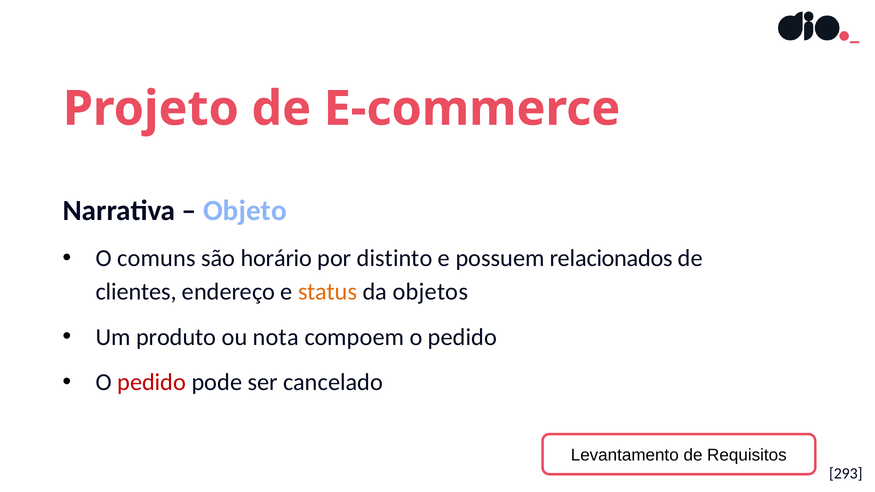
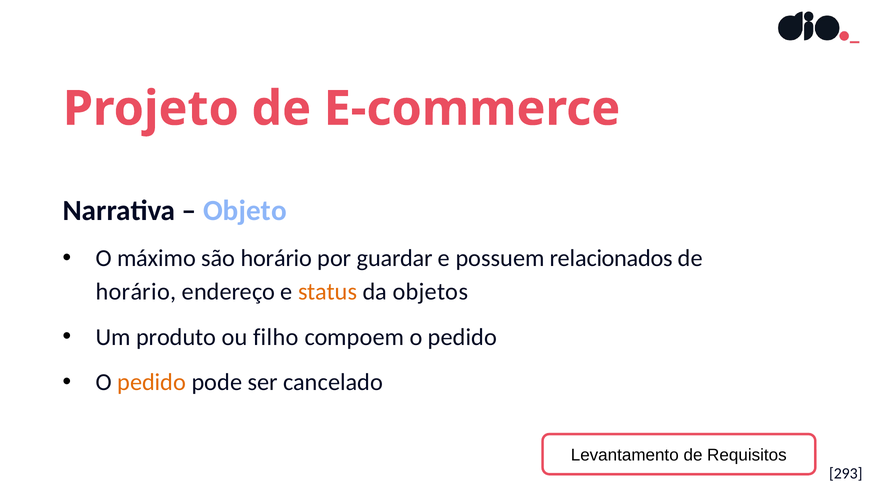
comuns: comuns -> máximo (157, 259)
distinto: distinto -> guardar (395, 259)
clientes: clientes -> horário (136, 292)
nota: nota -> filho (276, 337)
pedido colour: red -> orange (152, 383)
